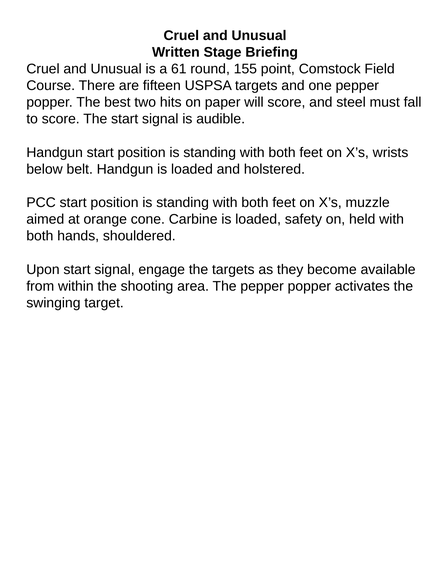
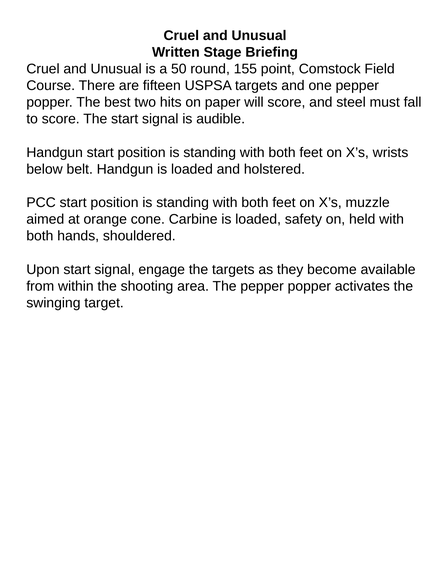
61: 61 -> 50 (179, 69)
